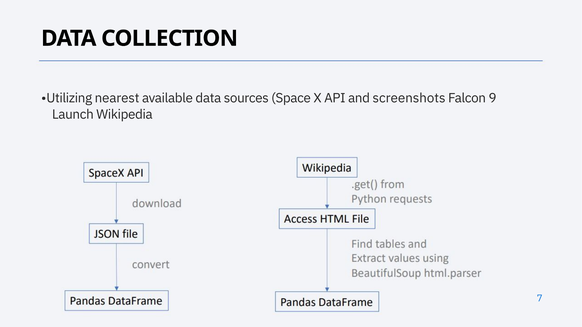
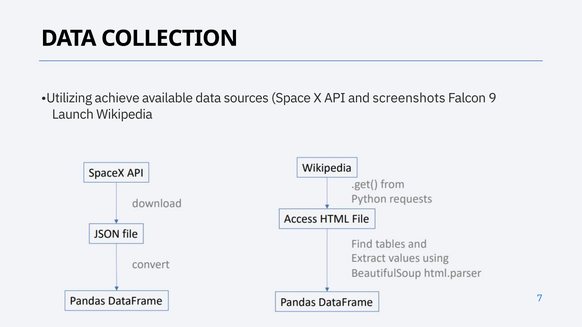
nearest: nearest -> achieve (117, 98)
